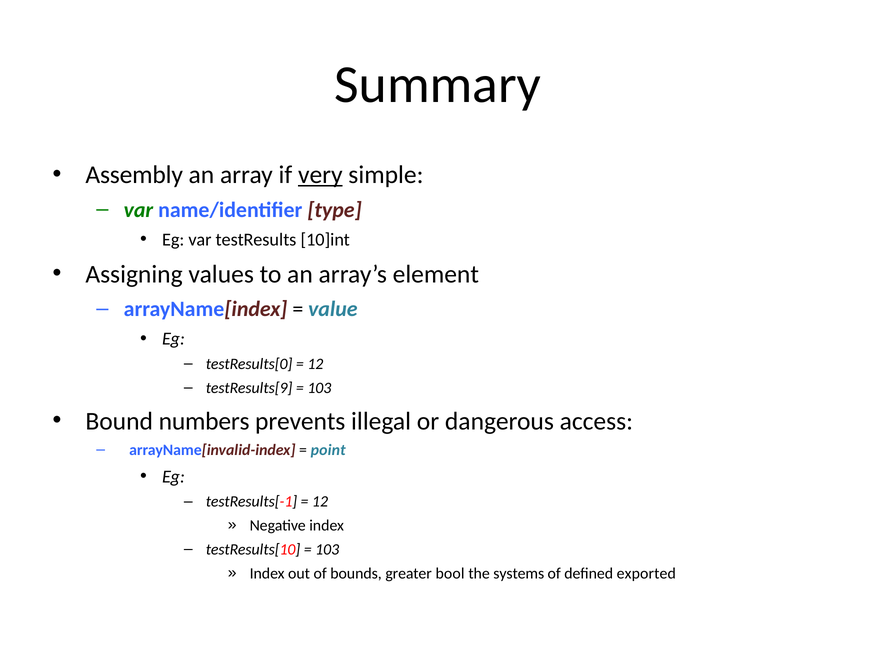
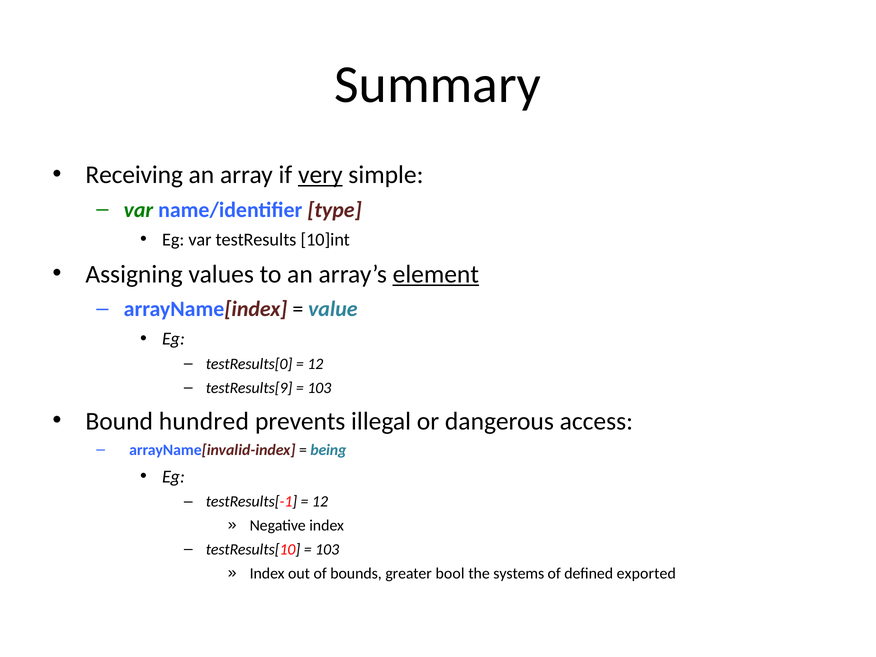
Assembly: Assembly -> Receiving (134, 175)
element underline: none -> present (436, 274)
numbers: numbers -> hundred (204, 421)
point: point -> being (328, 450)
